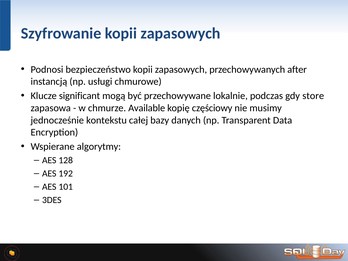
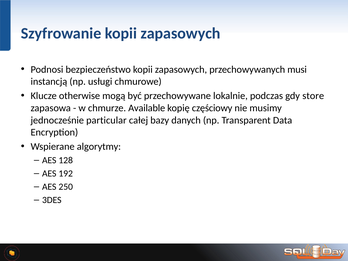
after: after -> musi (297, 69)
significant: significant -> otherwise (79, 96)
kontekstu: kontekstu -> particular (106, 120)
101: 101 -> 250 (66, 187)
